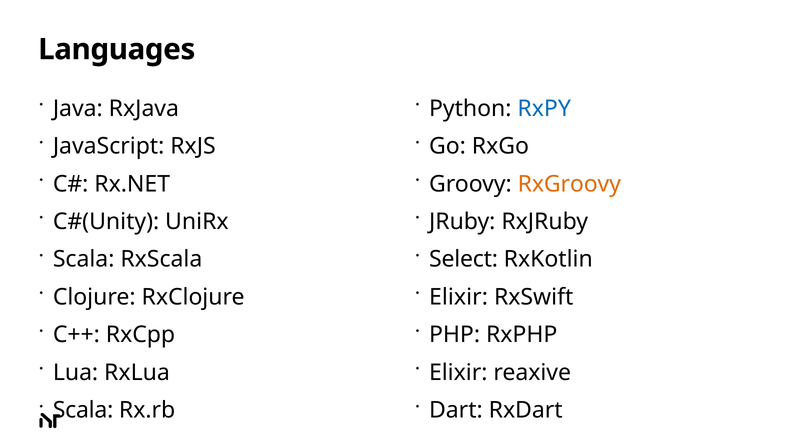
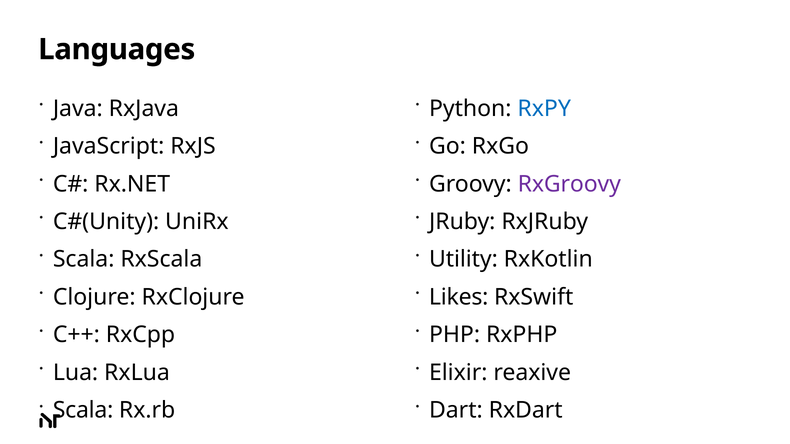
RxGroovy colour: orange -> purple (569, 184)
Select: Select -> Utility (463, 260)
Elixir: Elixir -> Likes (459, 297)
